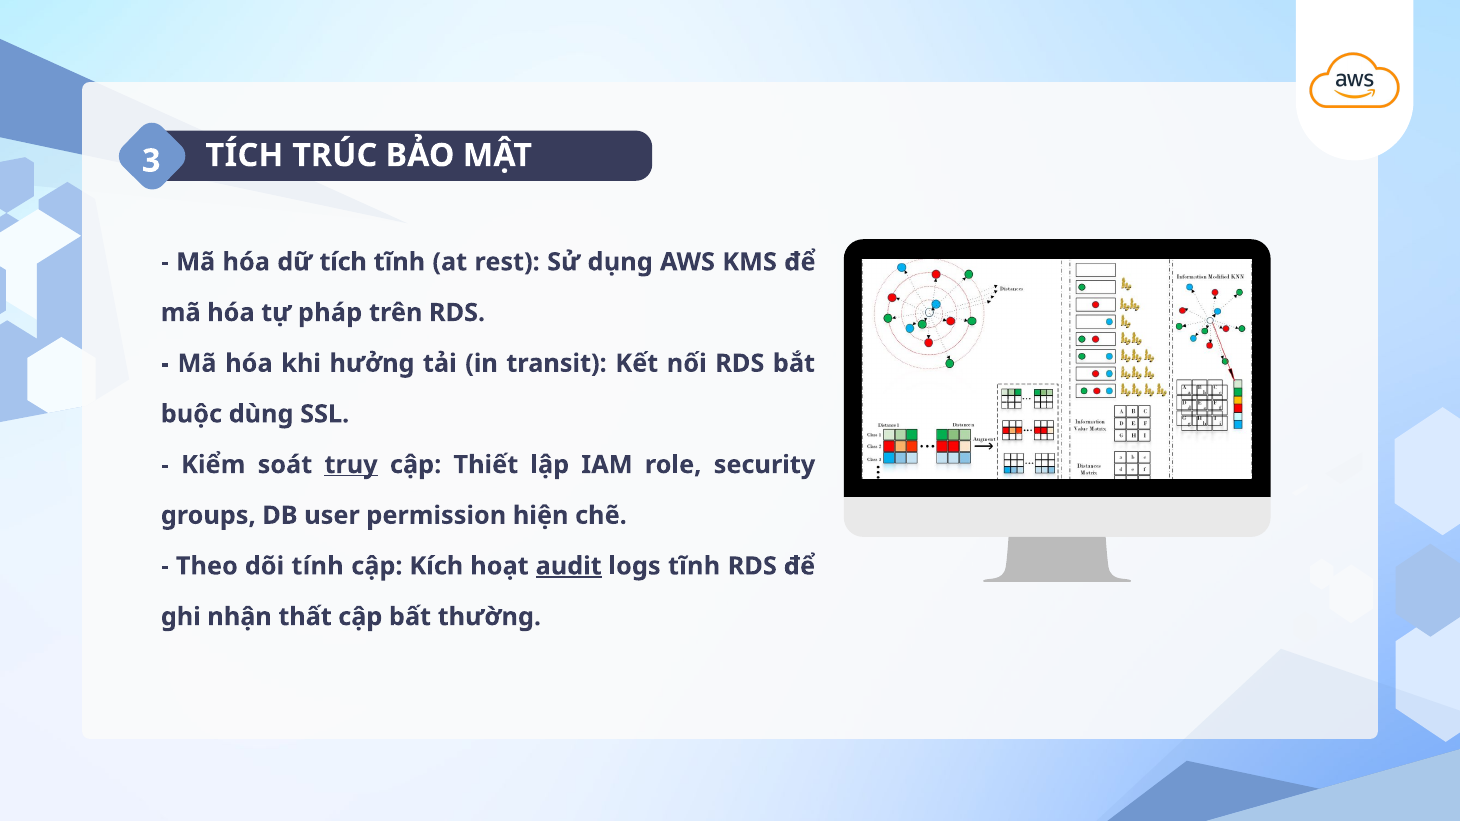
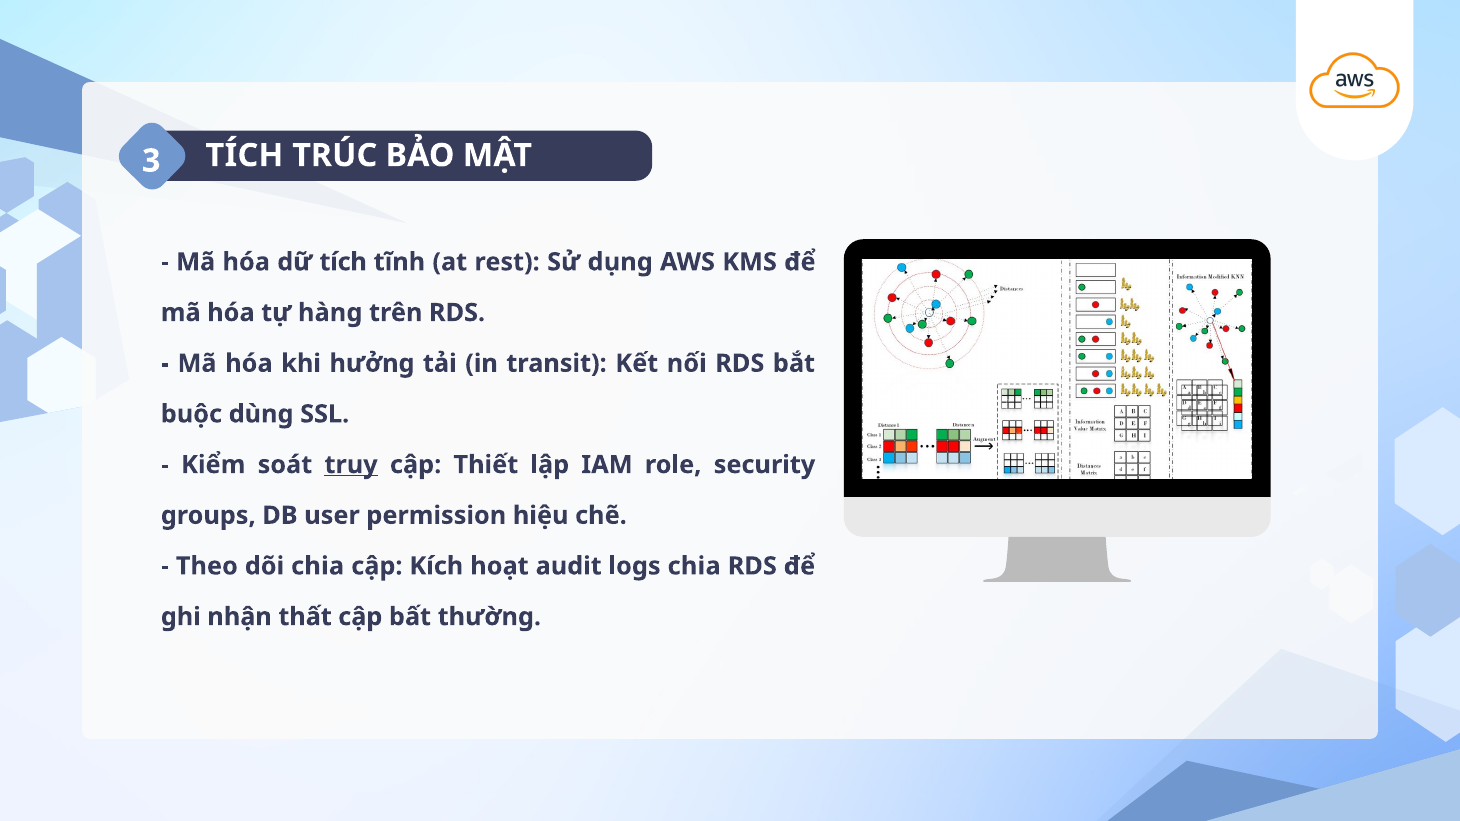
pháp: pháp -> hàng (330, 313)
hiện: hiện -> hiệu (541, 516)
dõi tính: tính -> chia (318, 566)
audit underline: present -> none (569, 566)
logs tĩnh: tĩnh -> chia (694, 566)
